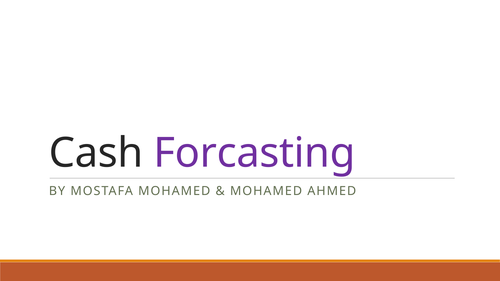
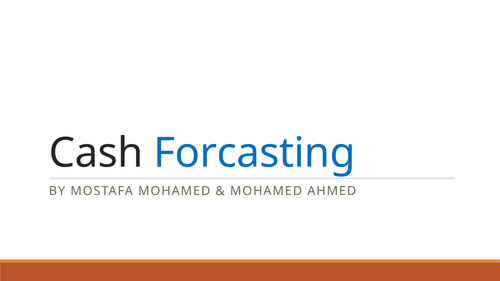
Forcasting colour: purple -> blue (255, 153)
